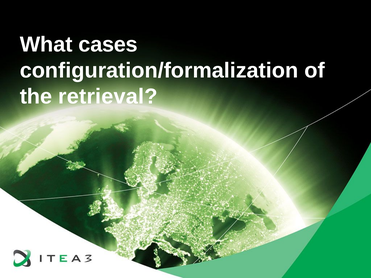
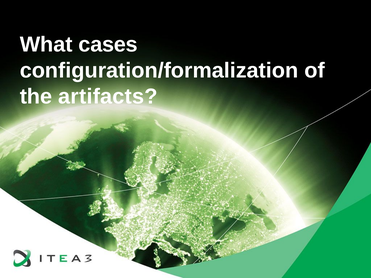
retrieval: retrieval -> artifacts (108, 97)
